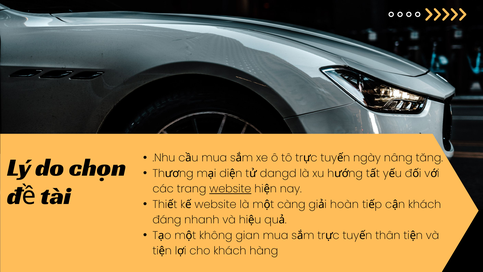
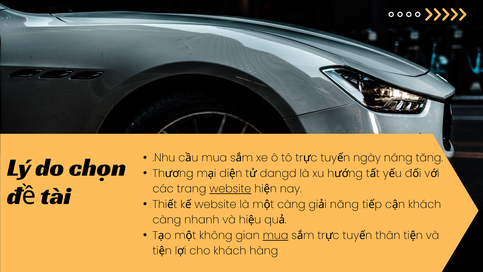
hoàn: hoàn -> năng (344, 204)
đáng: đáng -> càng (167, 220)
mua underline: none -> present (276, 235)
